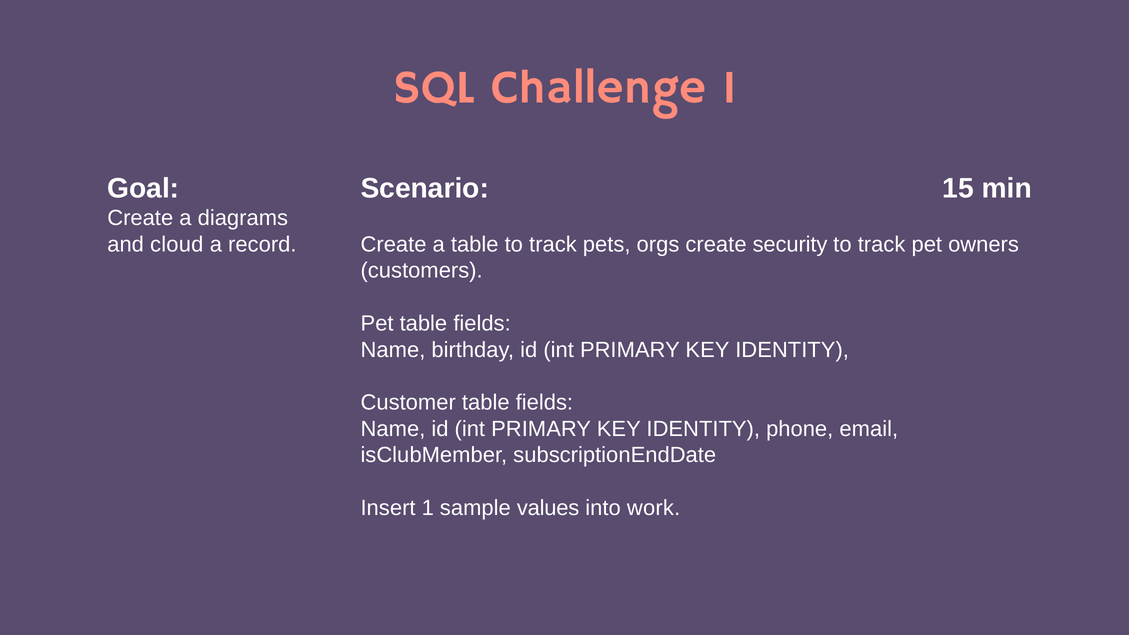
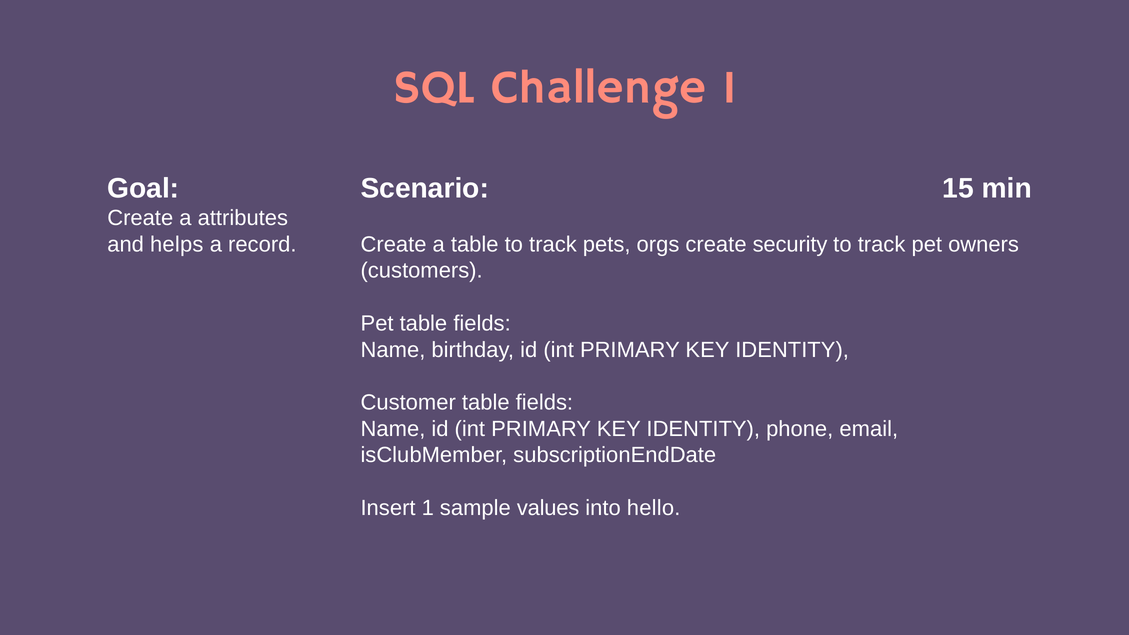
diagrams: diagrams -> attributes (243, 218)
cloud: cloud -> helps (177, 244)
work: work -> hello (654, 508)
